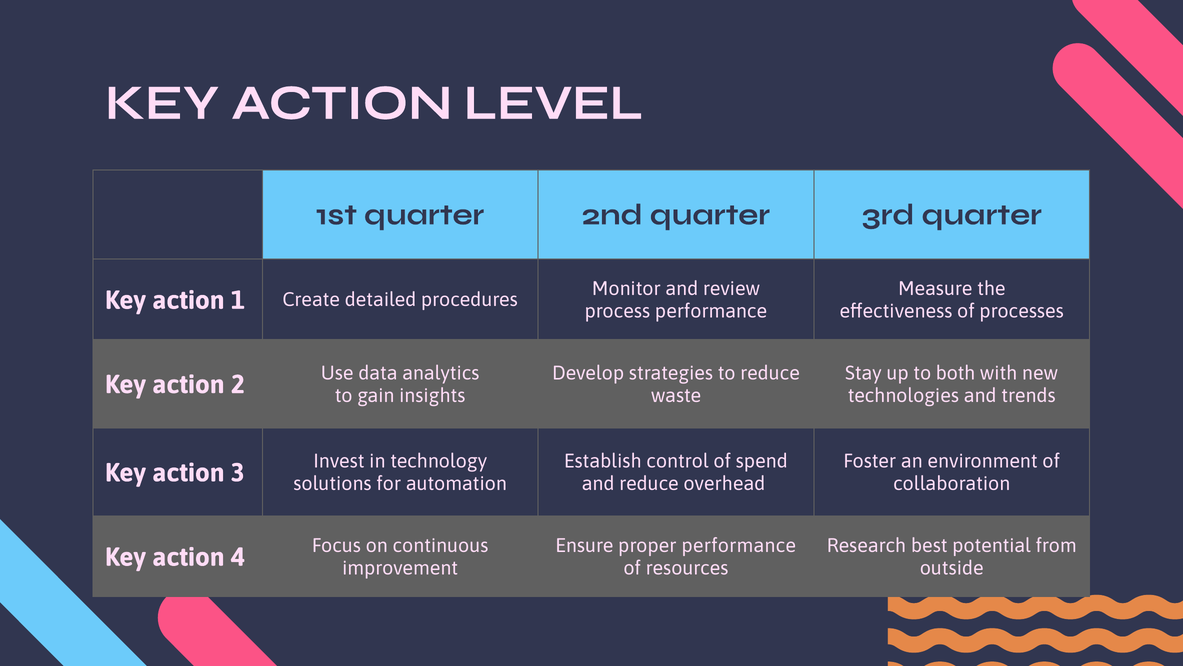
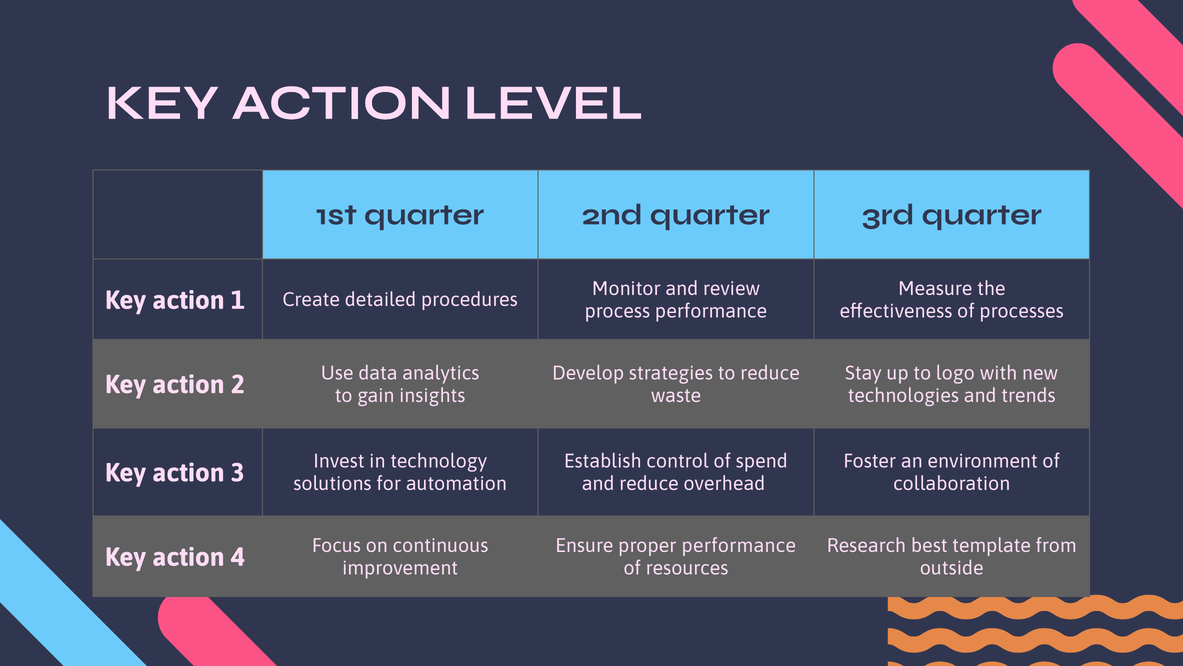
both: both -> logo (955, 373)
potential: potential -> template (992, 545)
